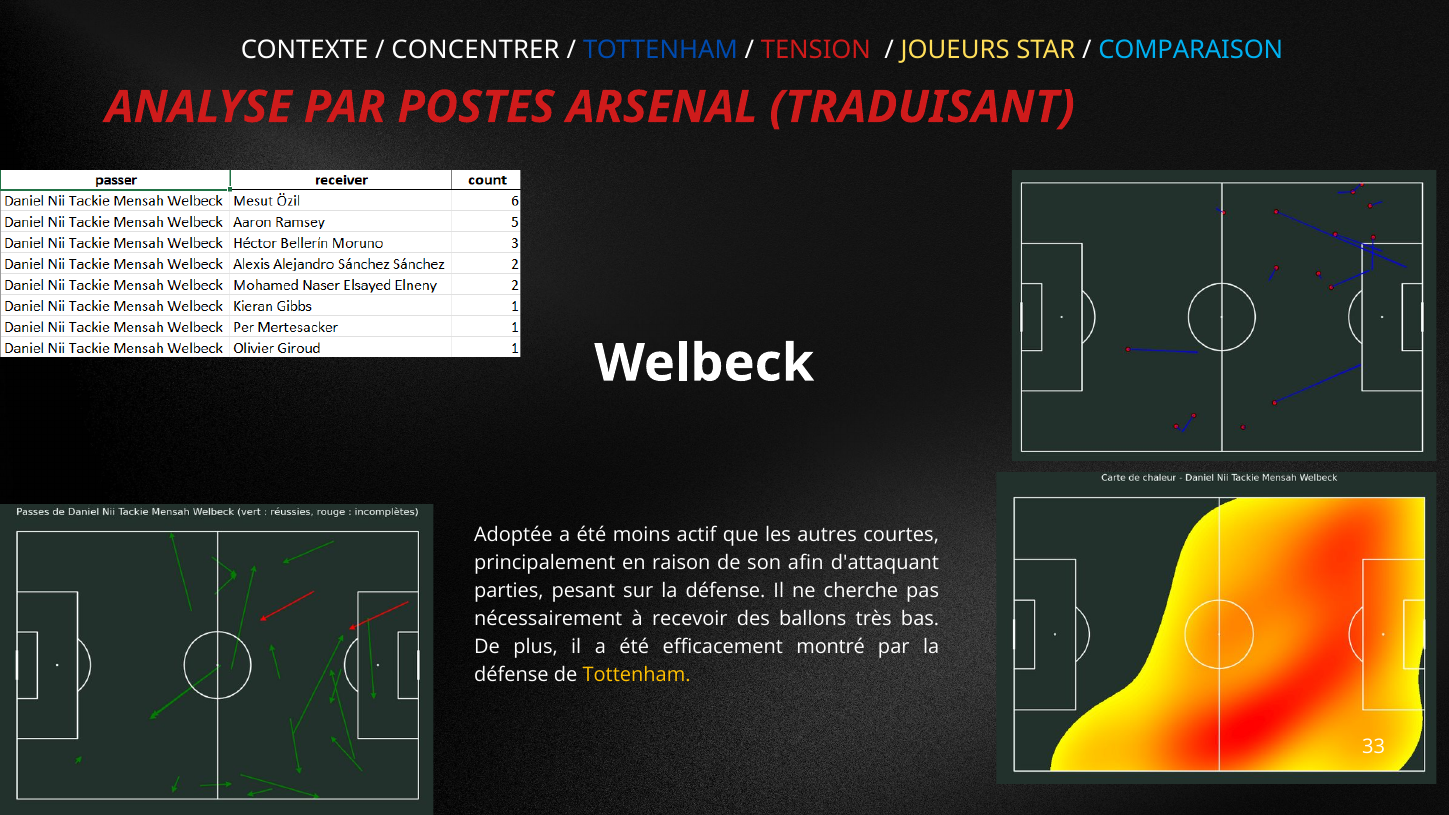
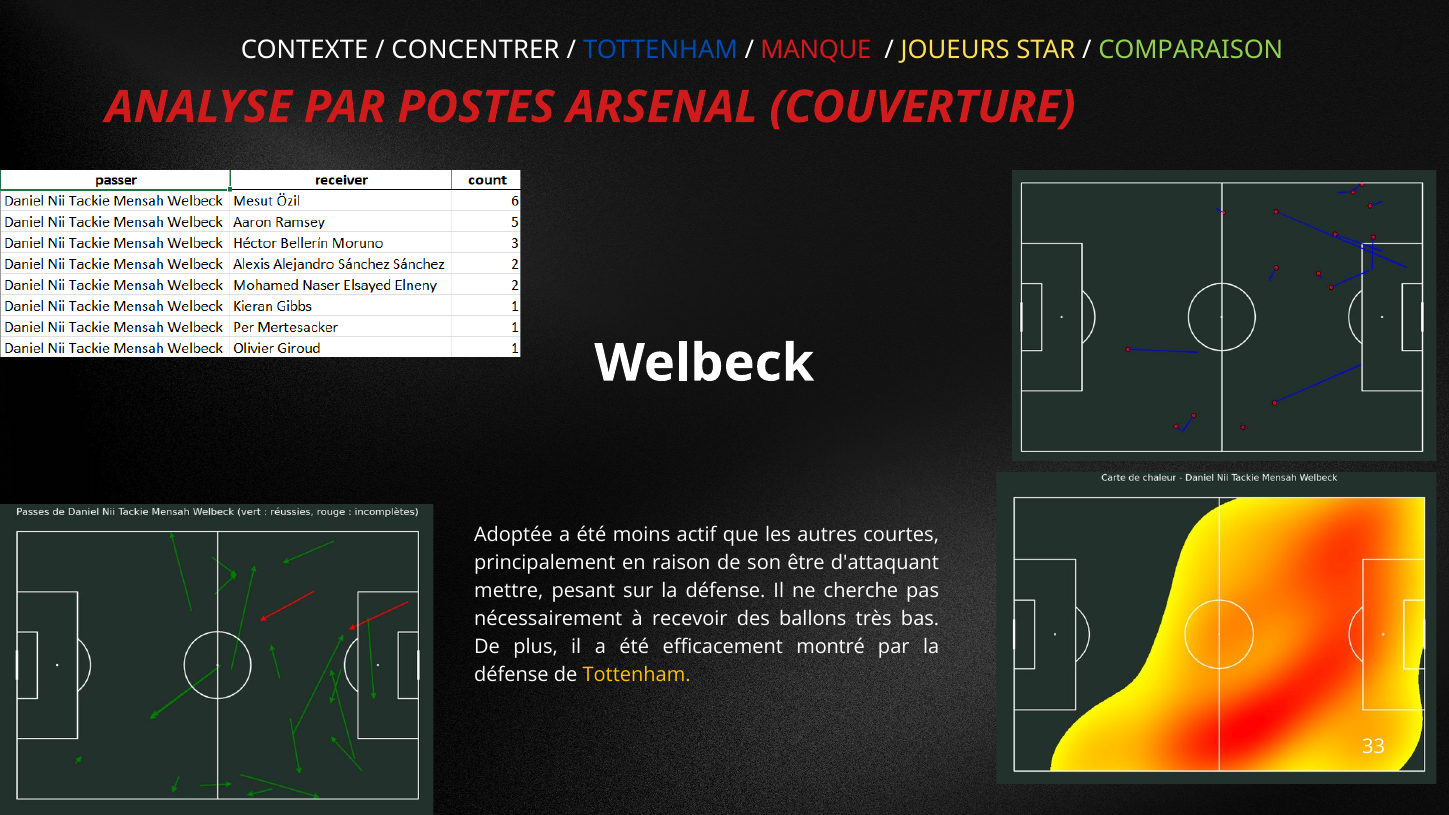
TENSION: TENSION -> MANQUE (816, 50)
COMPARAISON colour: light blue -> light green (1191, 50)
TRADUISANT: TRADUISANT -> COUVERTURE (922, 107)
afin: afin -> être (806, 563)
parties: parties -> mettre (509, 591)
